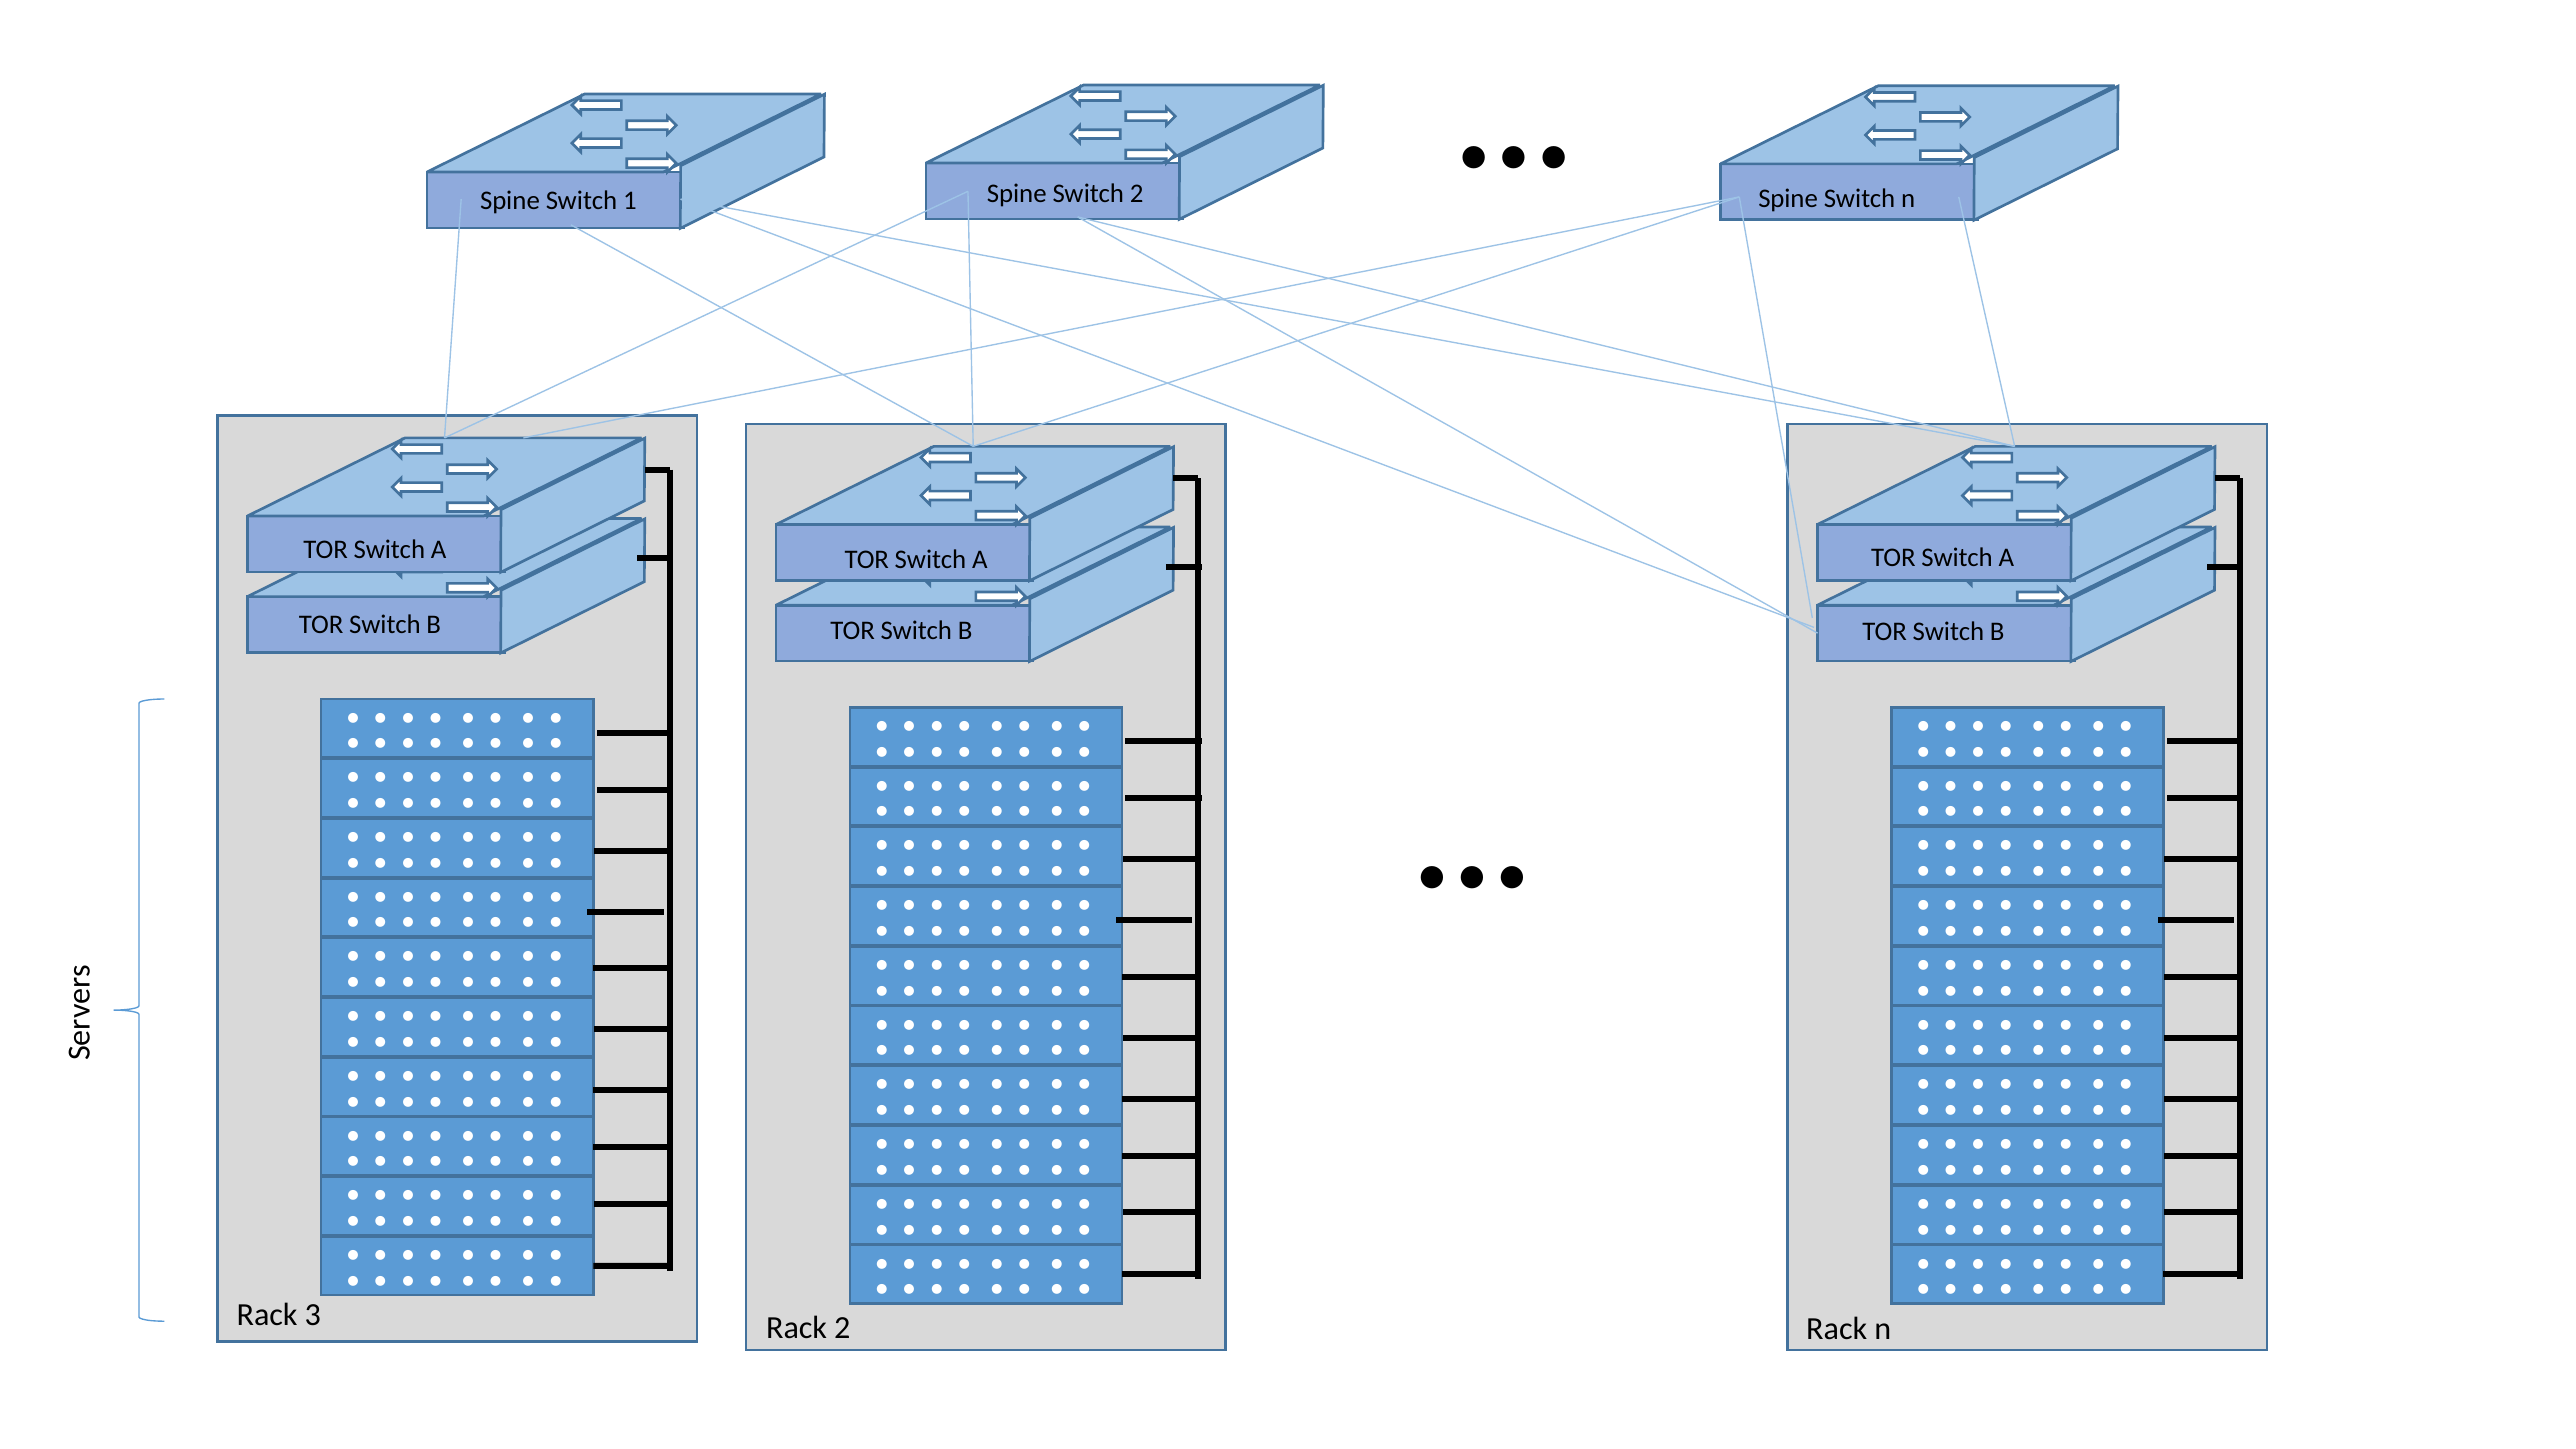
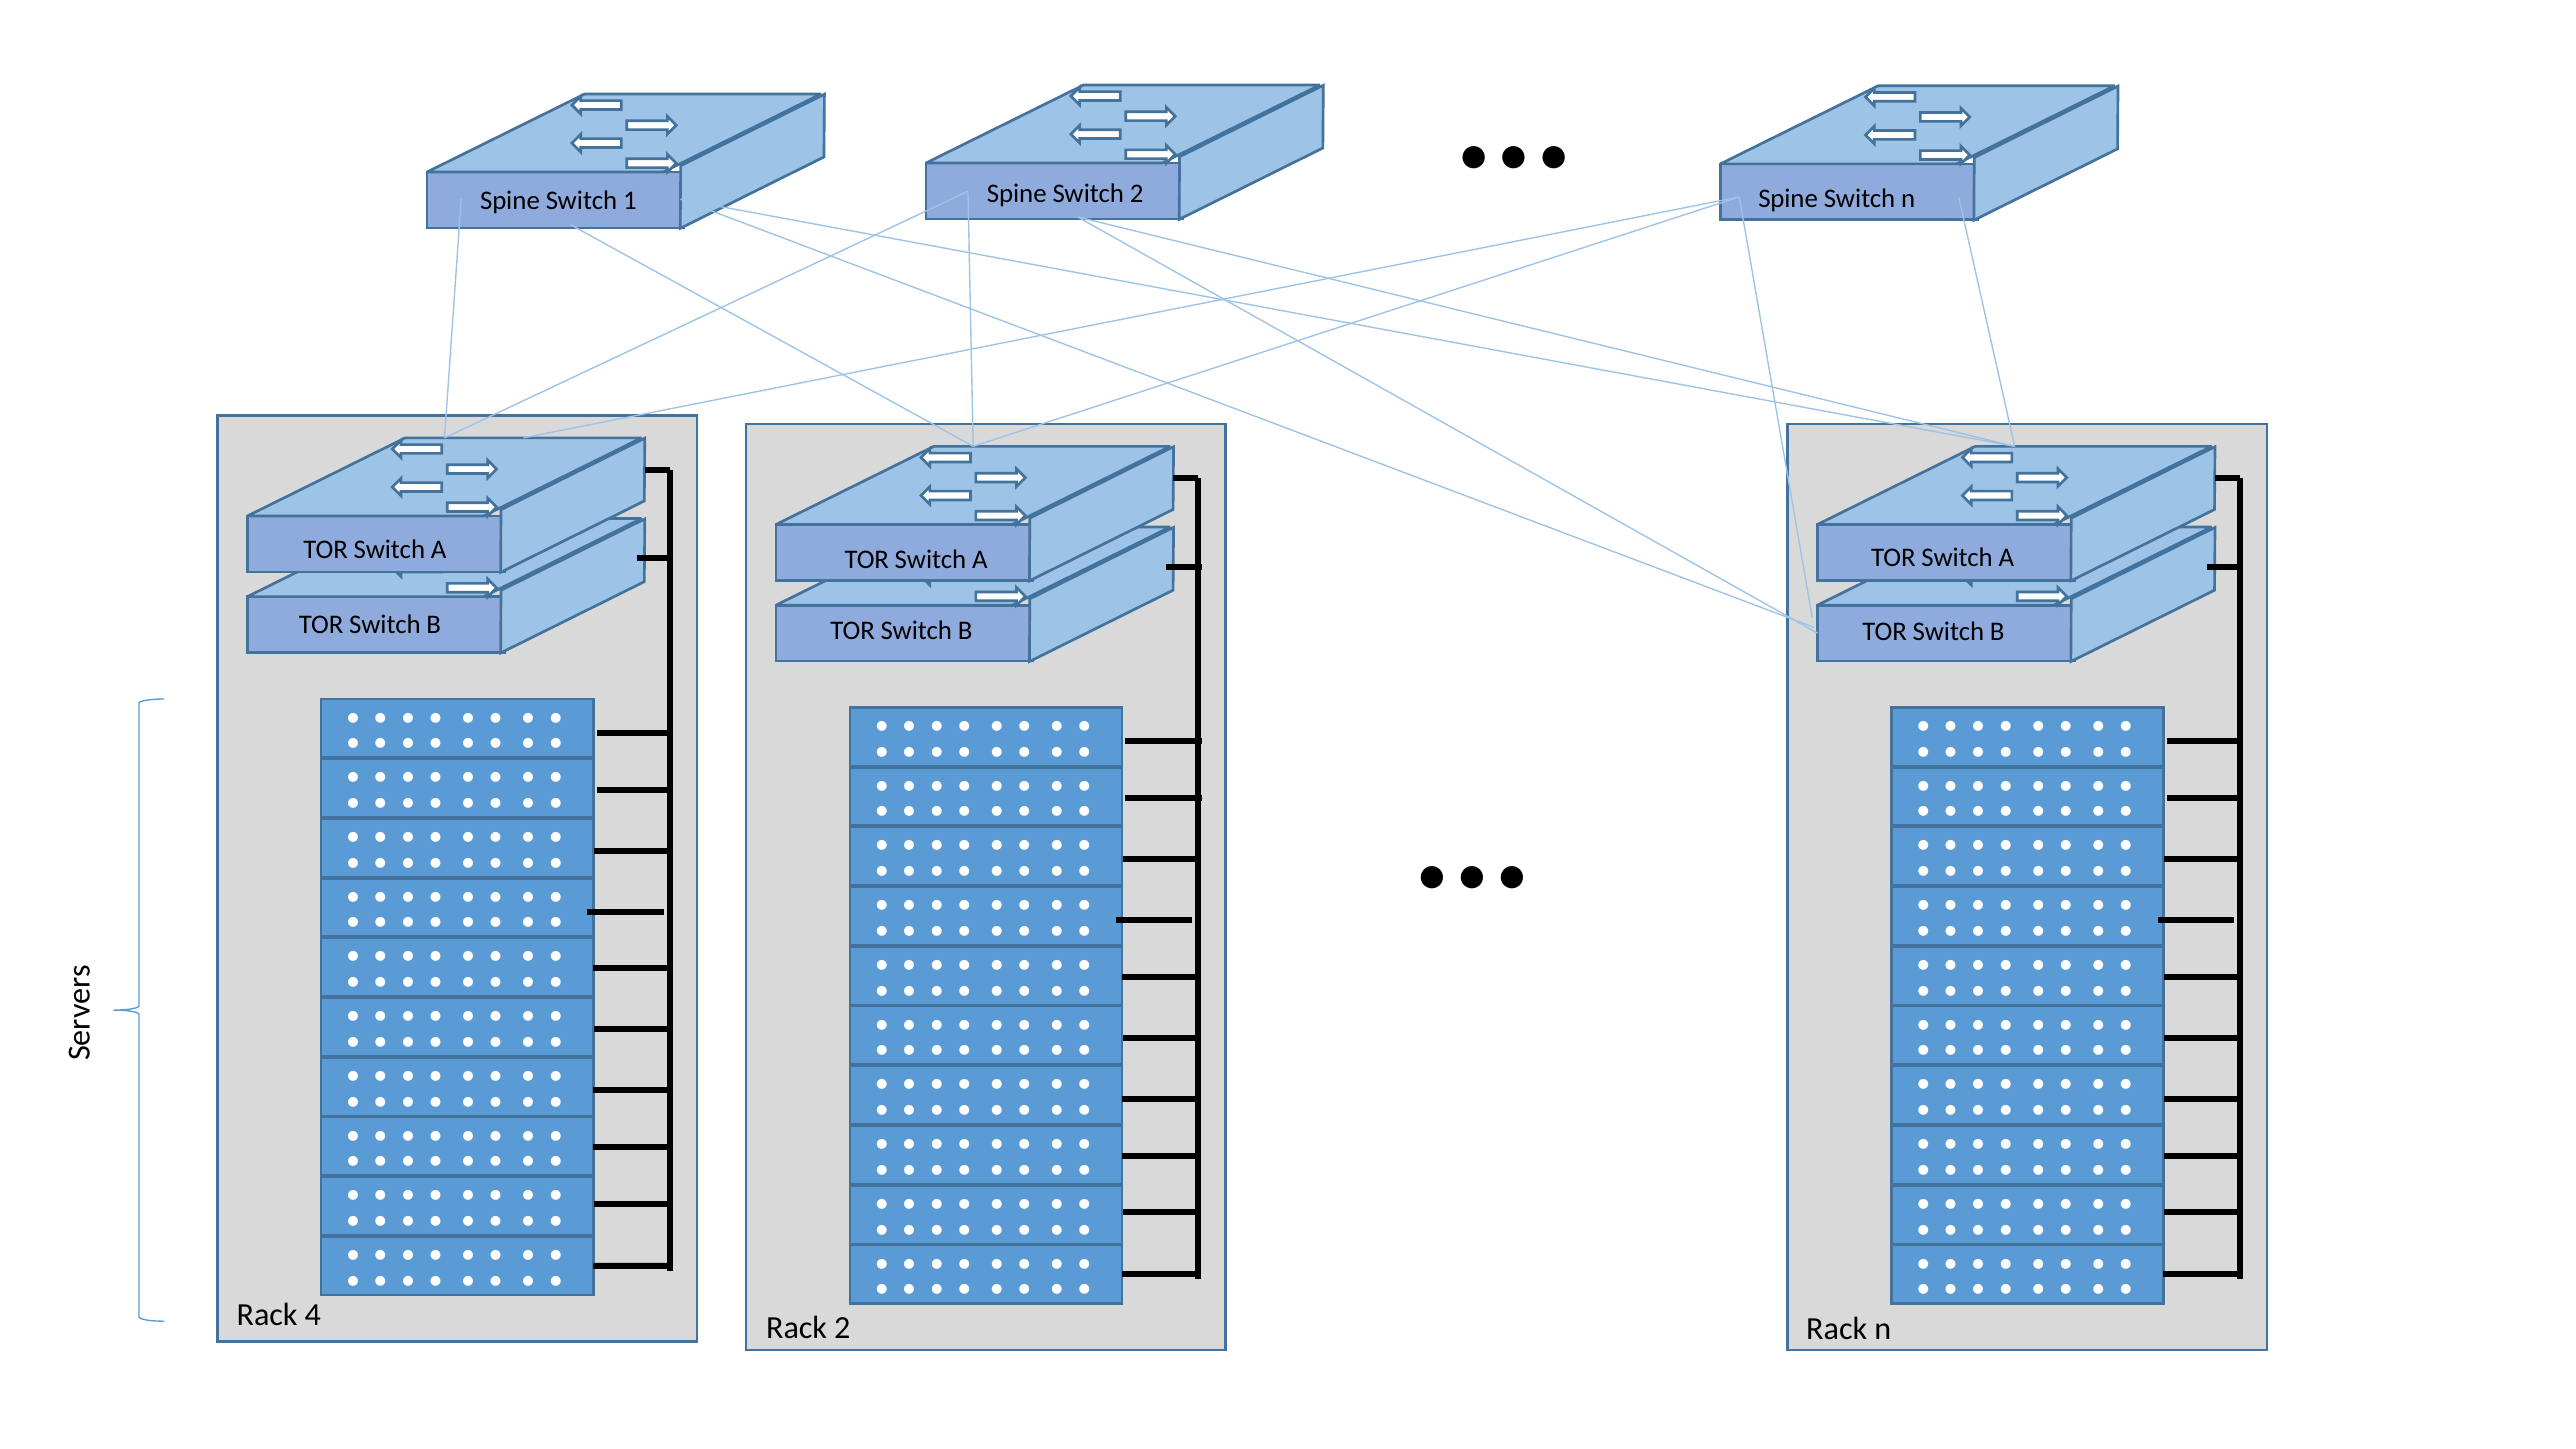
3: 3 -> 4 (313, 1315)
